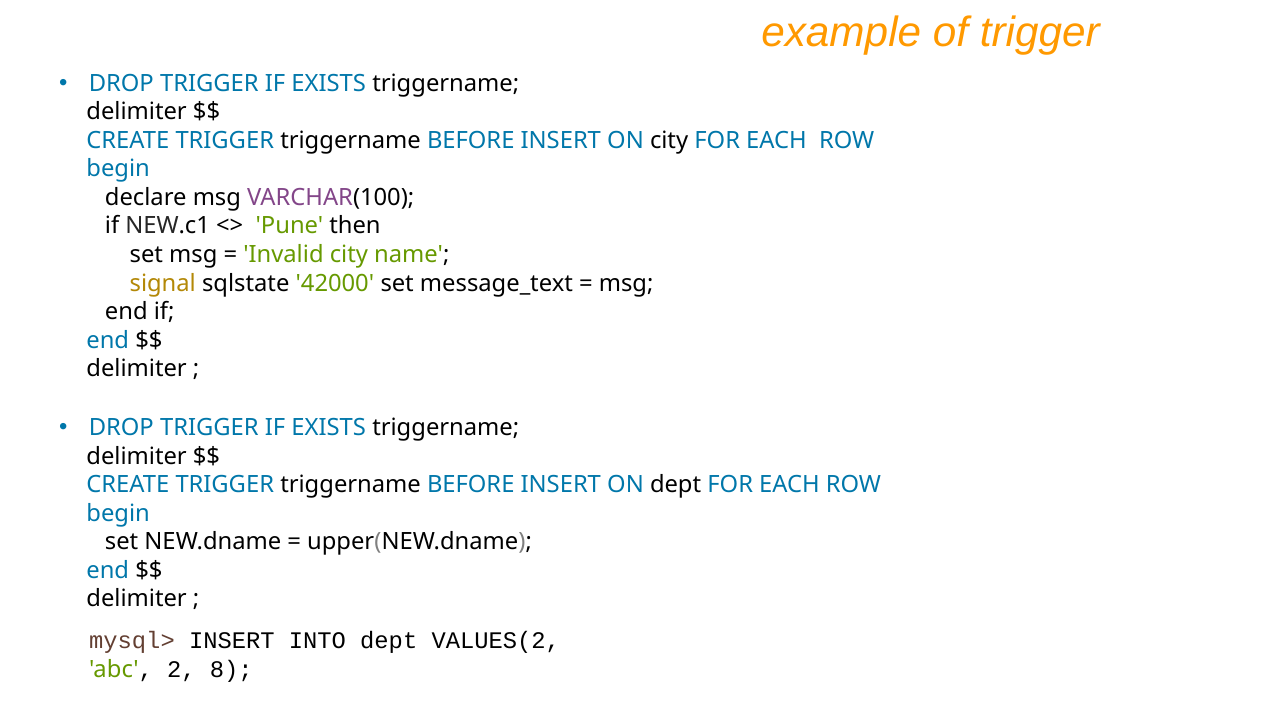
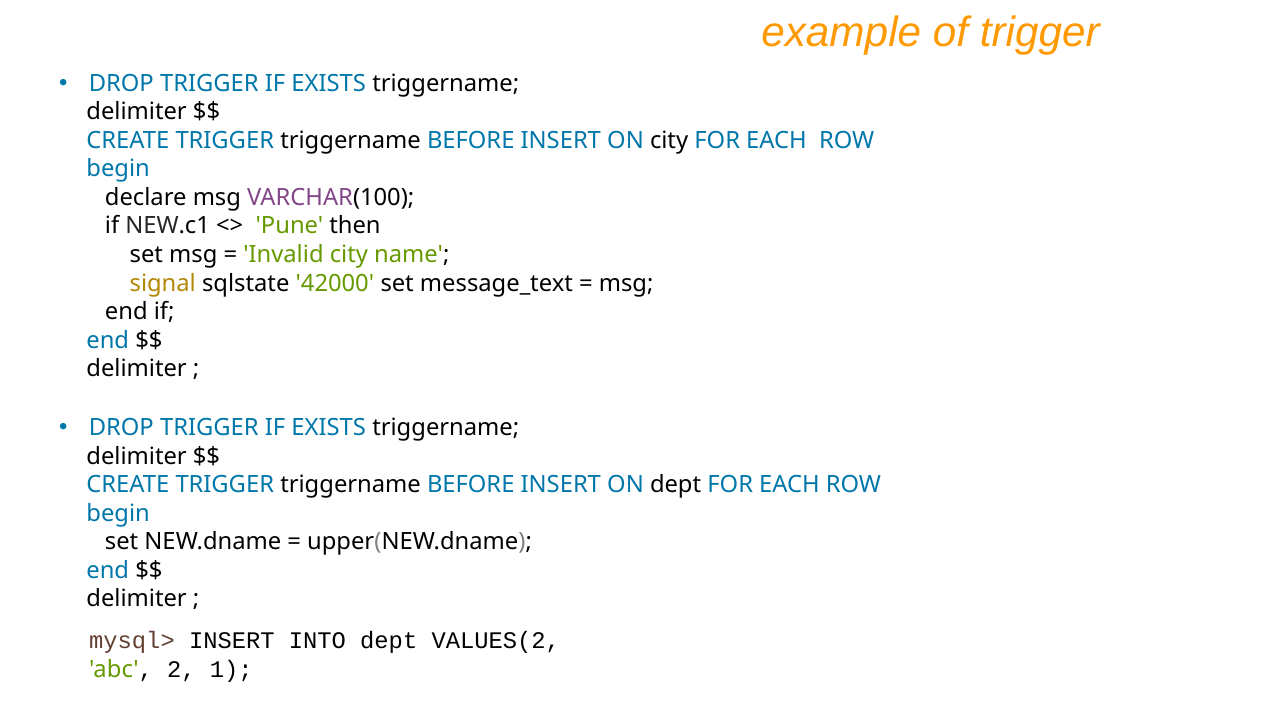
8: 8 -> 1 (231, 670)
